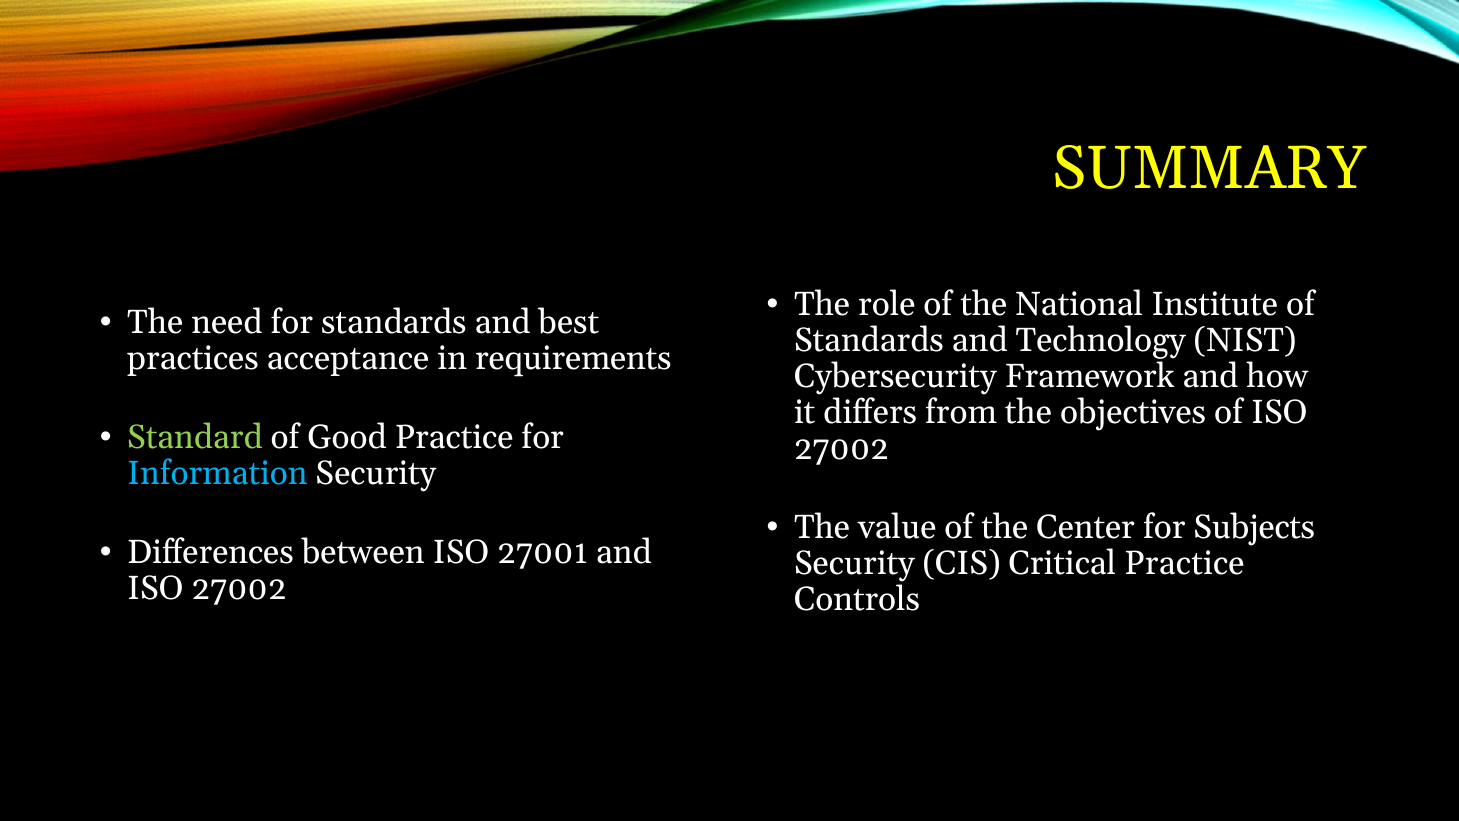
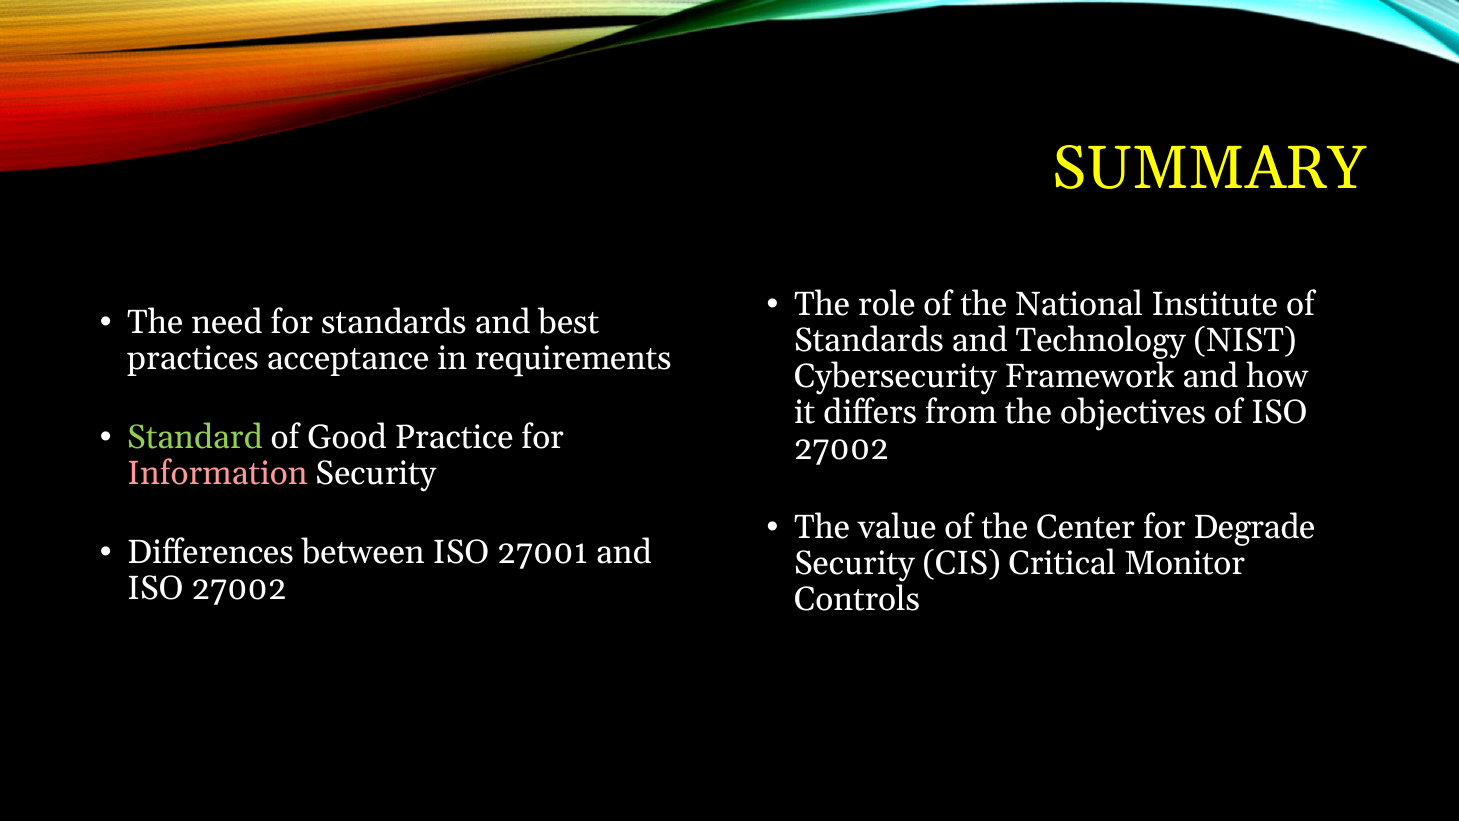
Information colour: light blue -> pink (217, 473)
Subjects: Subjects -> Degrade (1254, 527)
Critical Practice: Practice -> Monitor (1185, 563)
